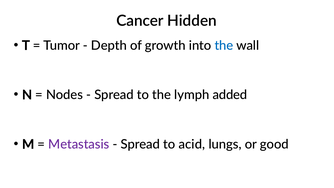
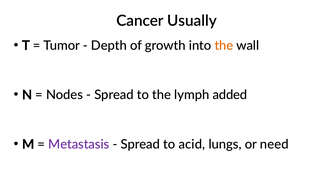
Hidden: Hidden -> Usually (192, 21)
the colour: blue -> orange (224, 45)
good: good -> need (274, 144)
